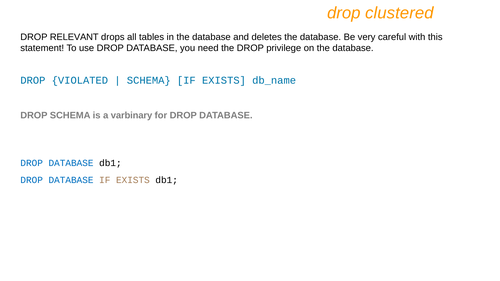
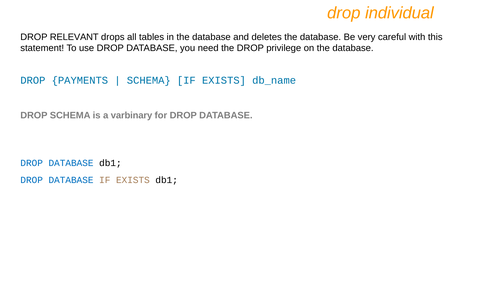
clustered: clustered -> individual (399, 13)
VIOLATED: VIOLATED -> PAYMENTS (80, 80)
